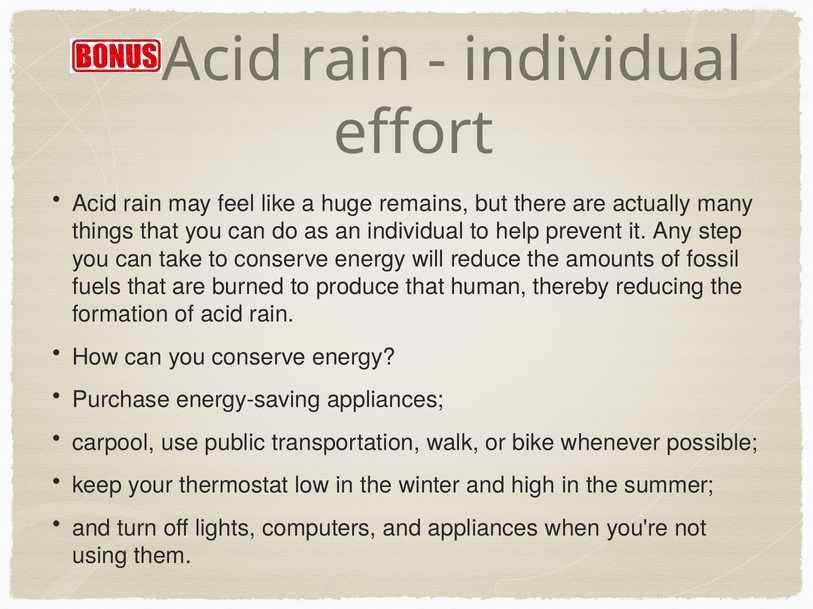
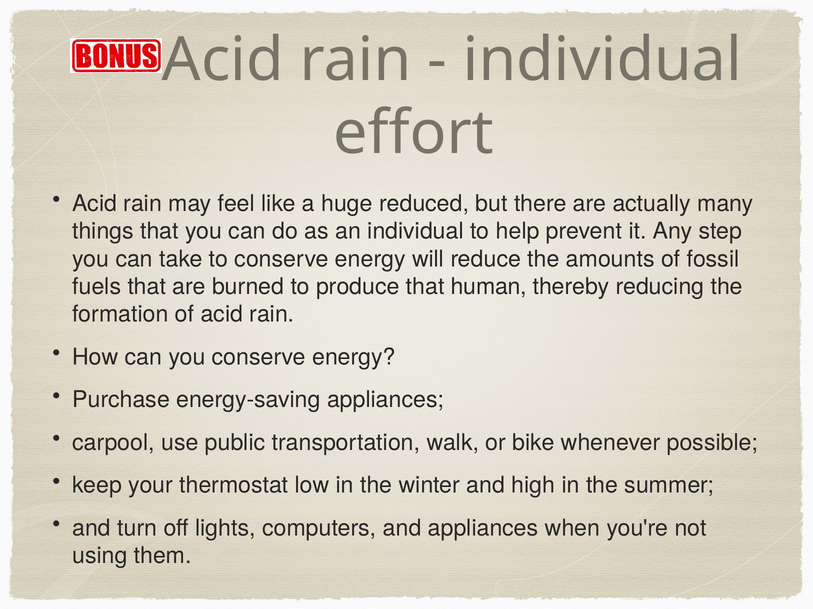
remains: remains -> reduced (424, 204)
